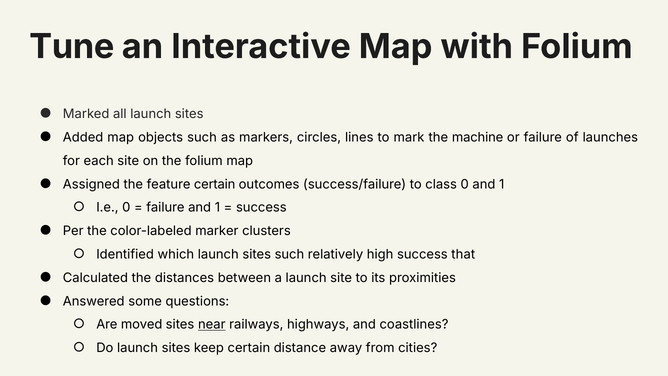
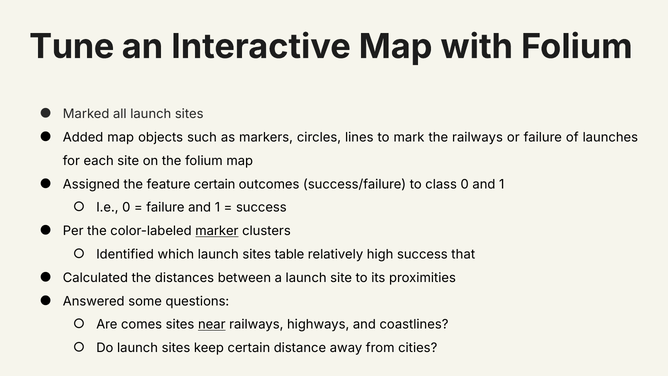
the machine: machine -> railways (478, 137)
marker underline: none -> present (217, 231)
sites such: such -> table (289, 254)
moved: moved -> comes (142, 324)
